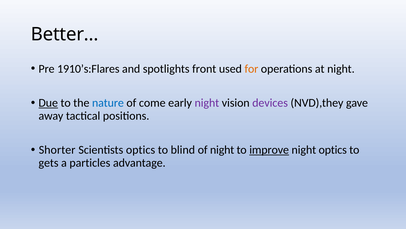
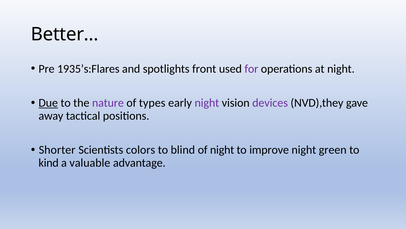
1910’s:Flares: 1910’s:Flares -> 1935’s:Flares (88, 69)
for colour: orange -> purple (251, 69)
nature colour: blue -> purple (108, 103)
come: come -> types (152, 103)
Scientists optics: optics -> colors (141, 150)
improve underline: present -> none (269, 150)
night optics: optics -> green (333, 150)
gets: gets -> kind (49, 162)
particles: particles -> valuable (90, 162)
